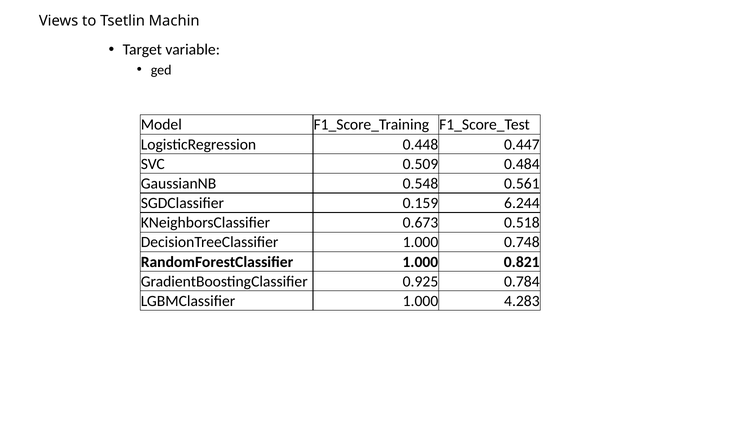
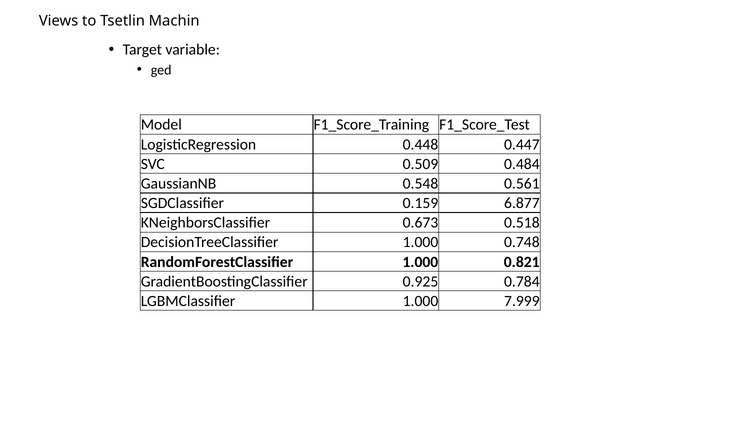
6.244: 6.244 -> 6.877 (522, 203)
4.283: 4.283 -> 7.999 (522, 301)
